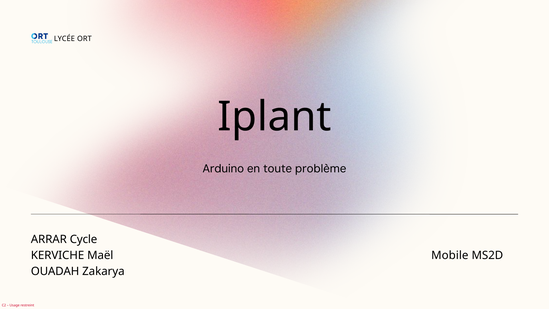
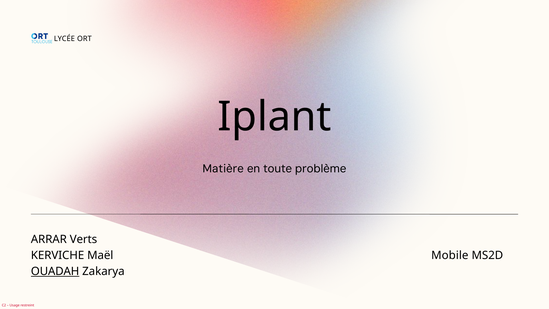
Arduino: Arduino -> Matière (223, 169)
Cycle: Cycle -> Verts (83, 239)
OUADAH underline: none -> present (55, 271)
